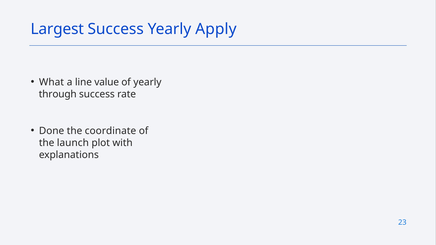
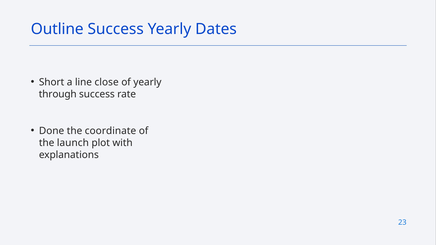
Largest: Largest -> Outline (57, 29)
Apply: Apply -> Dates (216, 29)
What: What -> Short (52, 82)
value: value -> close (107, 82)
